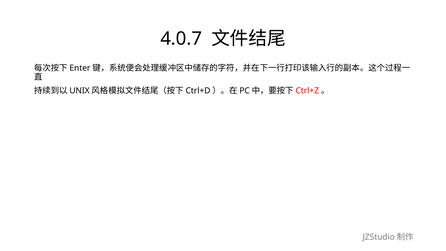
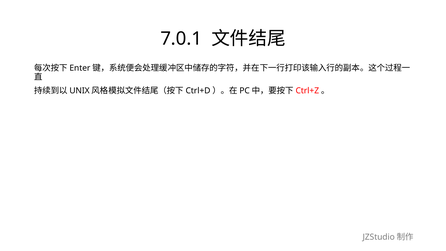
4.0.7: 4.0.7 -> 7.0.1 (181, 39)
